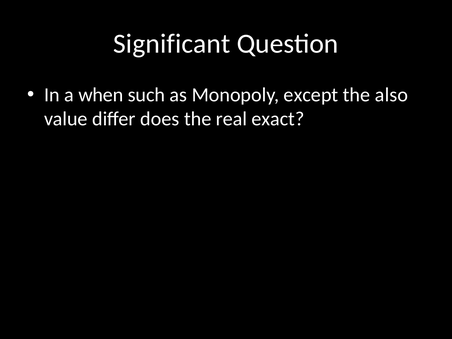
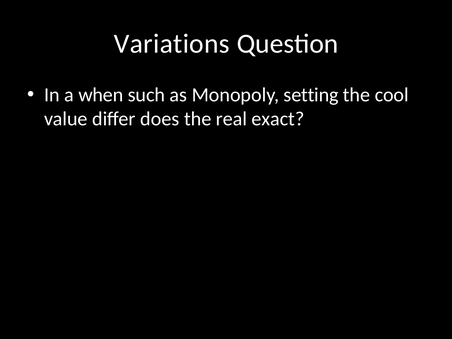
Significant: Significant -> Variations (172, 44)
except: except -> setting (311, 95)
also: also -> cool (392, 95)
